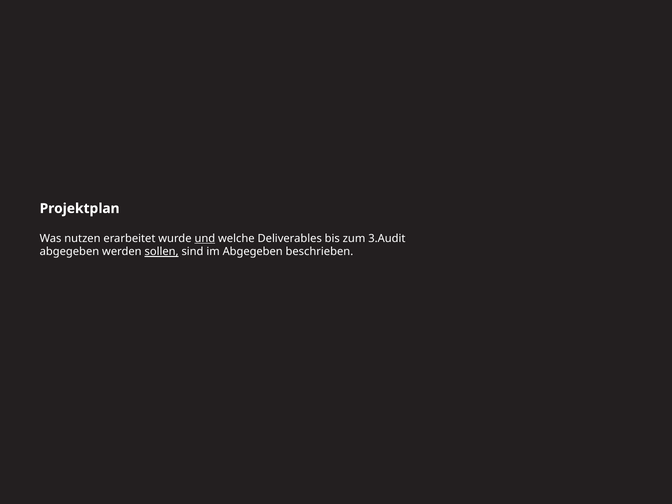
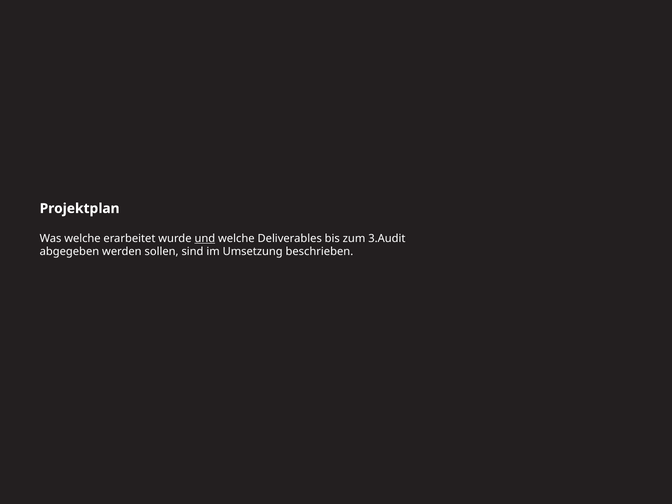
Was nutzen: nutzen -> welche (82, 238)
sollen underline: present -> none (162, 252)
im Abgegeben: Abgegeben -> Umsetzung (253, 252)
